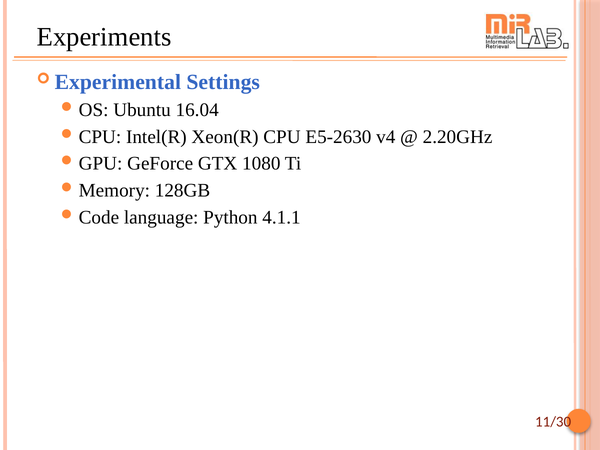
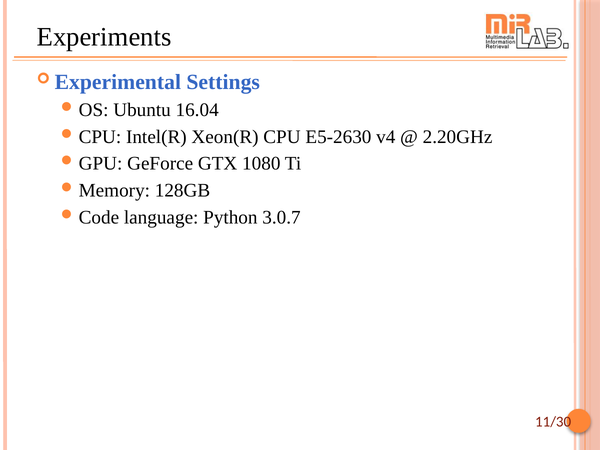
4.1.1: 4.1.1 -> 3.0.7 (281, 217)
